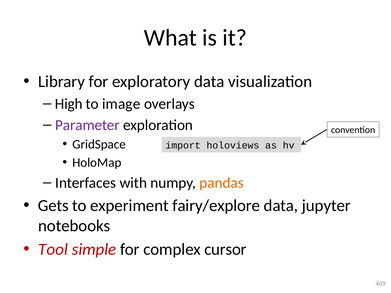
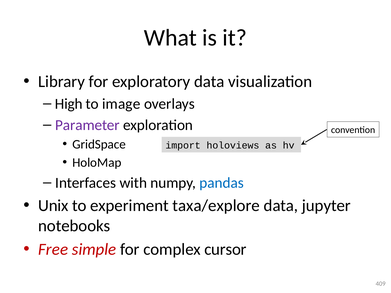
pandas colour: orange -> blue (222, 183)
Gets: Gets -> Unix (53, 206)
fairy/explore: fairy/explore -> taxa/explore (216, 206)
Tool: Tool -> Free (53, 250)
